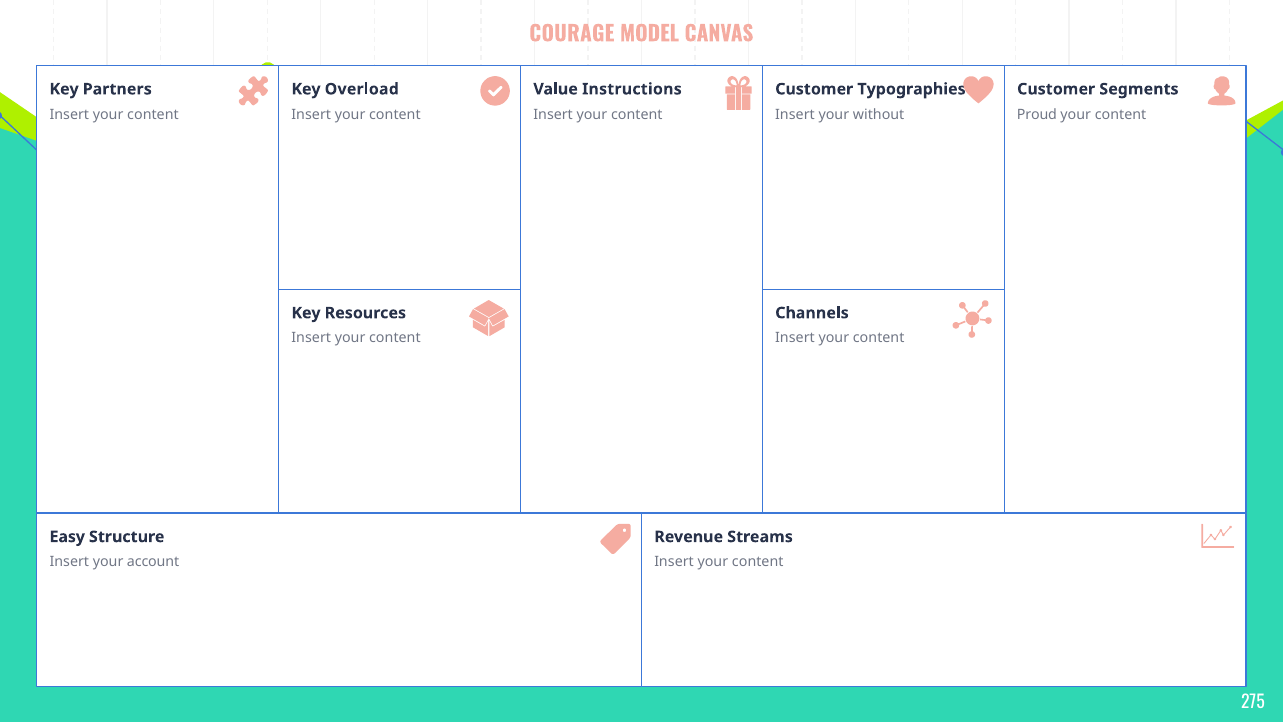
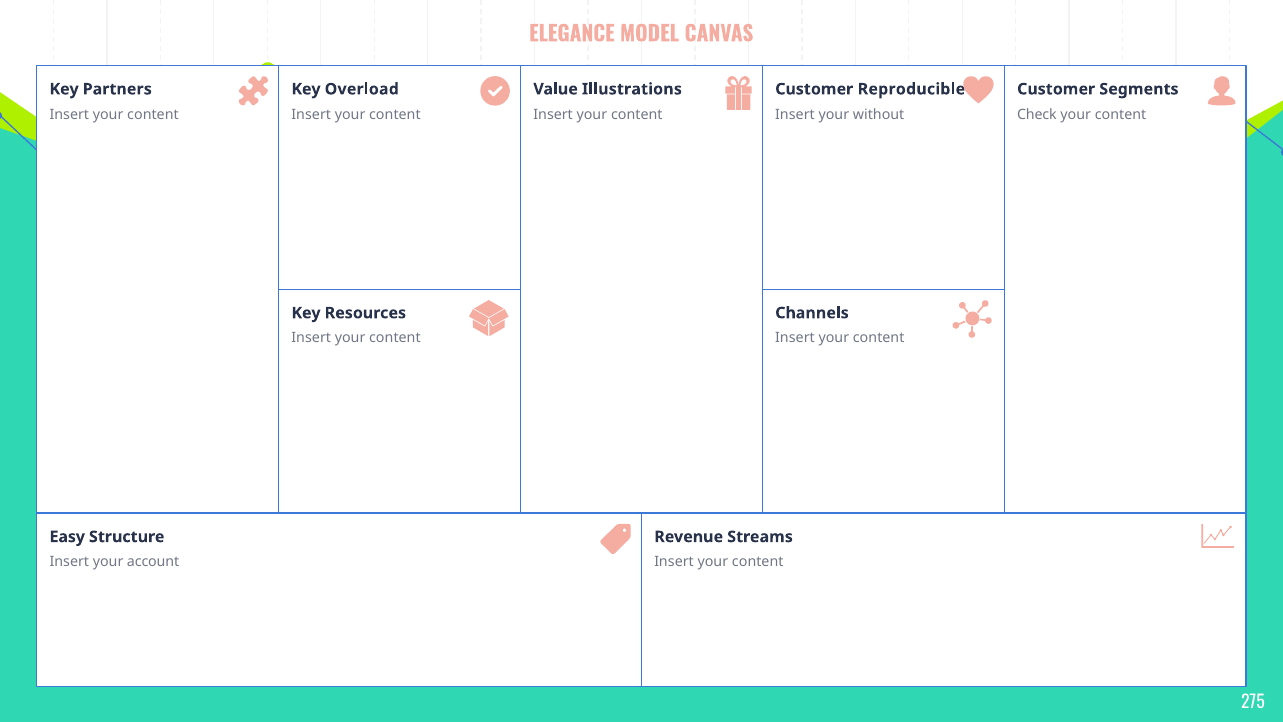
COURAGE: COURAGE -> ELEGANCE (572, 34)
Instructions: Instructions -> Illustrations (632, 89)
Typographies: Typographies -> Reproducible (911, 89)
Proud: Proud -> Check (1037, 114)
